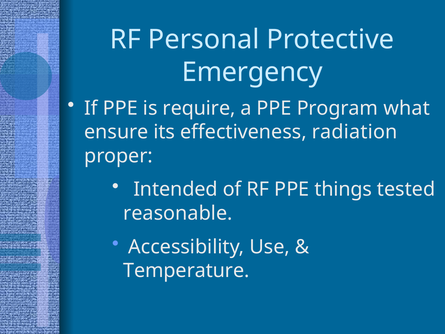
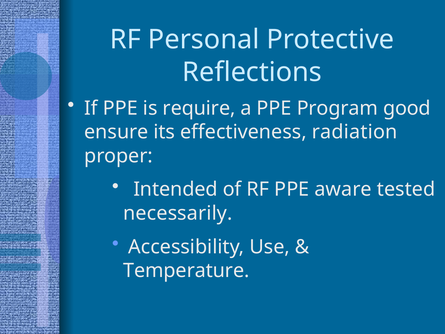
Emergency: Emergency -> Reflections (252, 72)
what: what -> good (407, 108)
things: things -> aware (343, 189)
reasonable: reasonable -> necessarily (178, 213)
